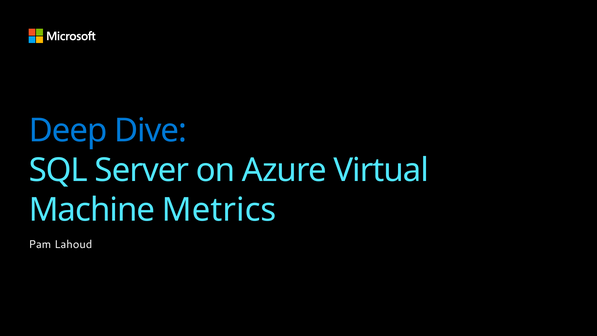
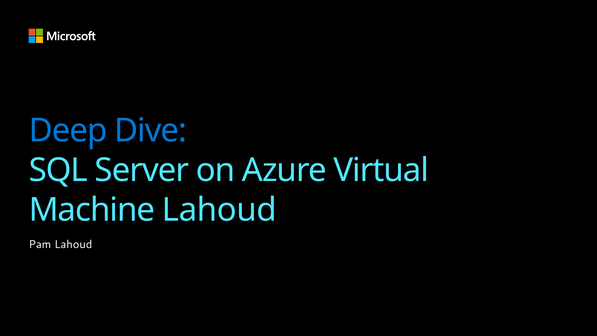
Machine Metrics: Metrics -> Lahoud (219, 210)
